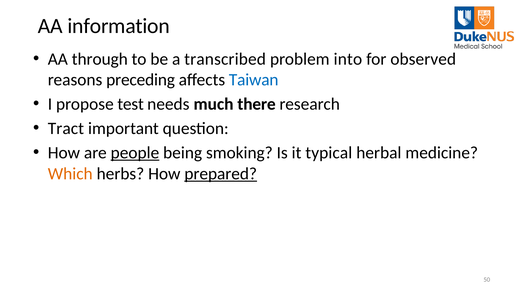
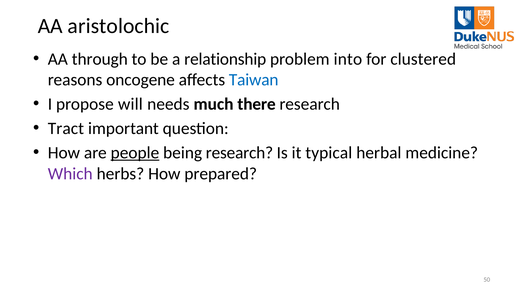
information: information -> aristolochic (119, 26)
transcribed: transcribed -> relationship (225, 59)
observed: observed -> clustered (423, 59)
preceding: preceding -> oncogene (141, 80)
test: test -> will (130, 104)
being smoking: smoking -> research (239, 153)
Which colour: orange -> purple (70, 173)
prepared underline: present -> none (221, 173)
